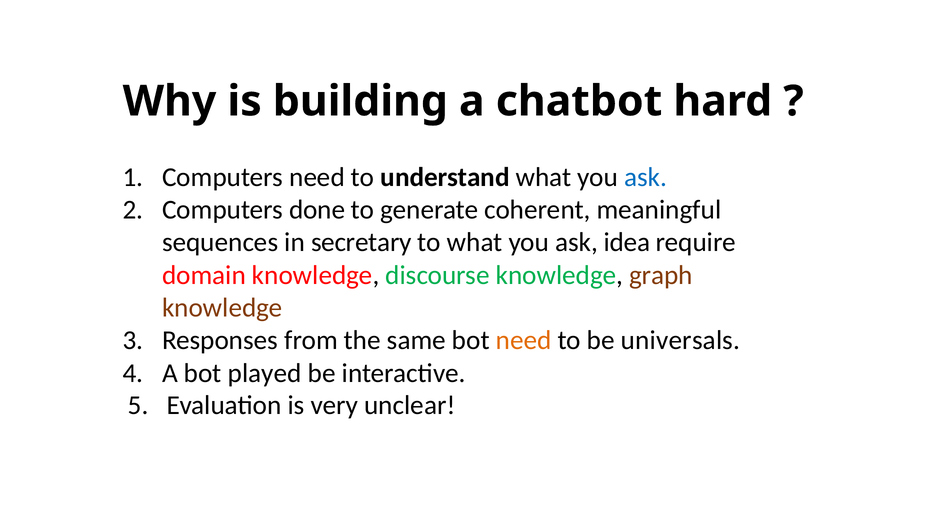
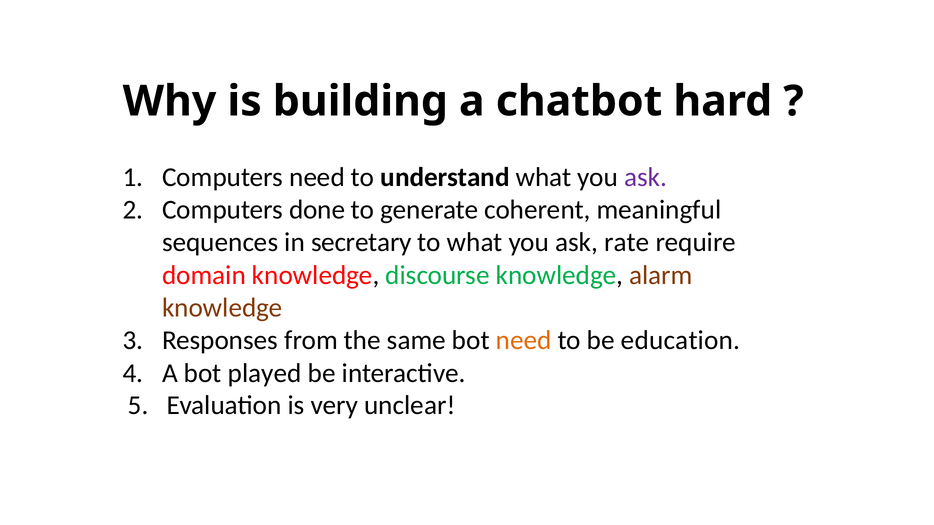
ask colour: blue -> purple (646, 177)
idea: idea -> rate (627, 243)
graph: graph -> alarm (661, 275)
universals: universals -> education (681, 341)
